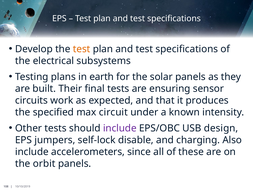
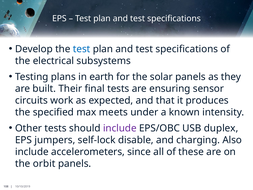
test colour: orange -> blue (82, 49)
circuit: circuit -> meets (113, 112)
design: design -> duplex (221, 128)
